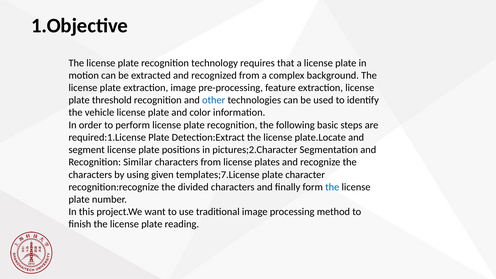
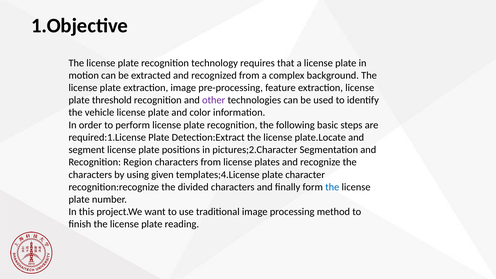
other colour: blue -> purple (214, 100)
Similar: Similar -> Region (138, 162)
templates;7.License: templates;7.License -> templates;4.License (218, 175)
